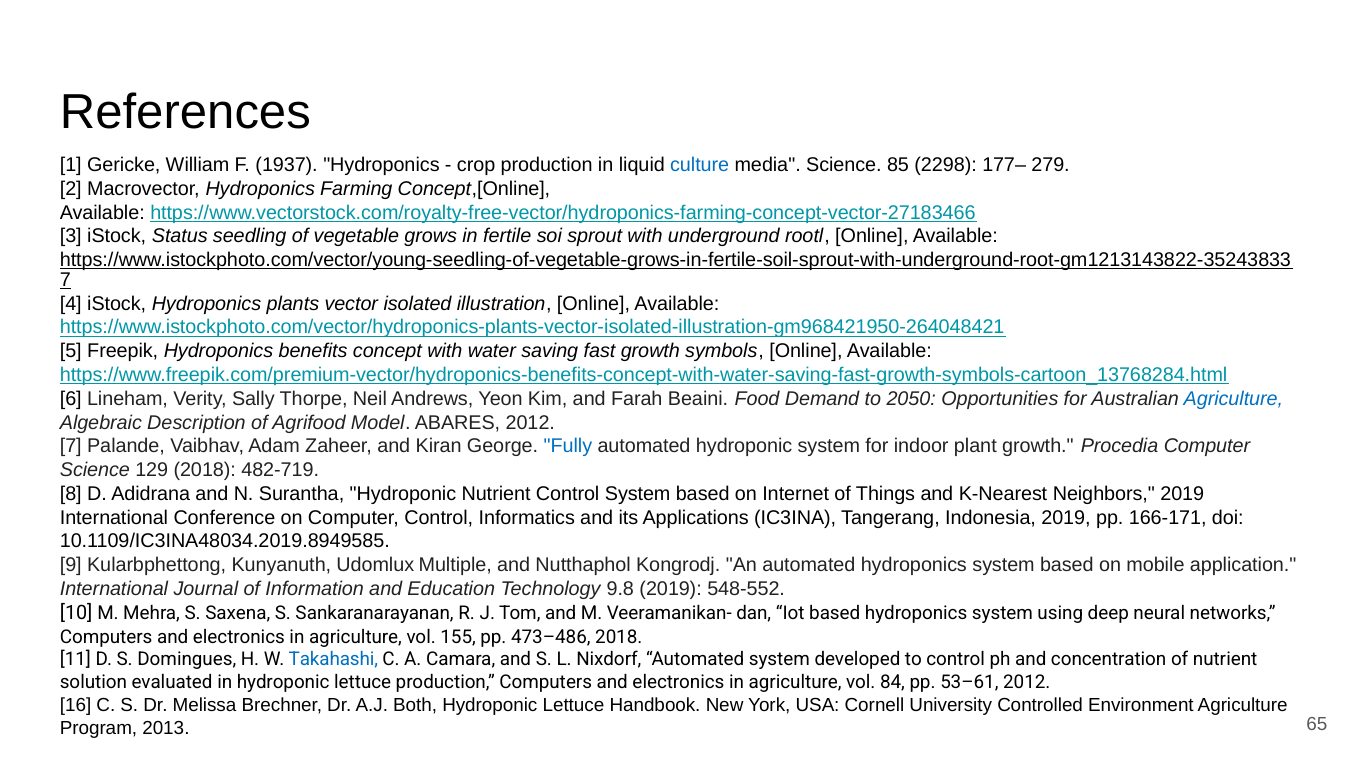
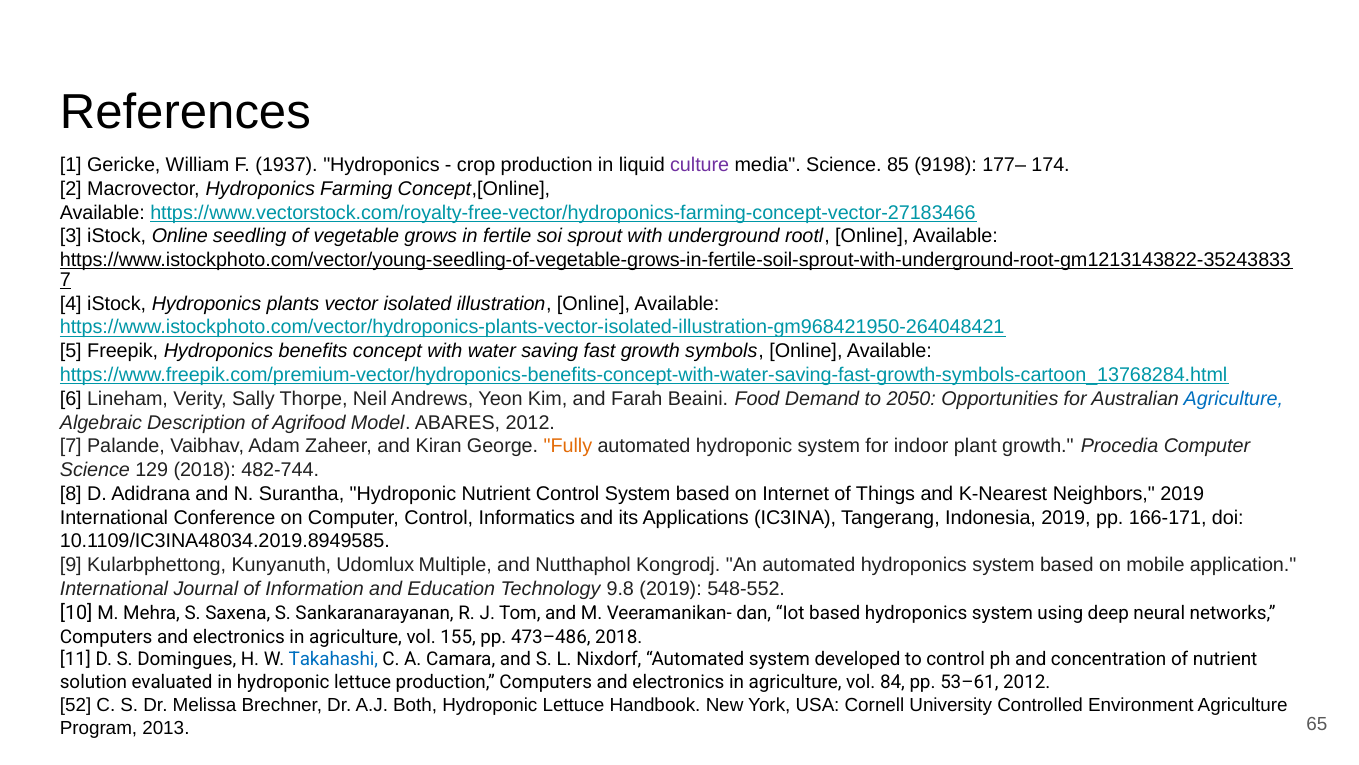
culture colour: blue -> purple (700, 165)
2298: 2298 -> 9198 (946, 165)
279: 279 -> 174 (1051, 165)
iStock Status: Status -> Online (180, 236)
Fully colour: blue -> orange (568, 446)
482-719: 482-719 -> 482-744 (280, 470)
16: 16 -> 52 (76, 705)
